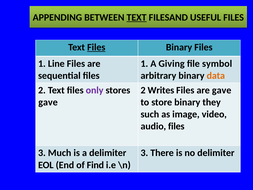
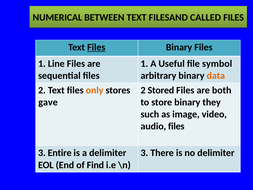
APPENDING: APPENDING -> NUMERICAL (57, 17)
TEXT underline: present -> none (137, 17)
USEFUL: USEFUL -> CALLED (206, 17)
Giving: Giving -> Useful (172, 64)
only colour: purple -> orange (95, 90)
Writes: Writes -> Stored (161, 90)
are gave: gave -> both (222, 90)
Much: Much -> Entire (60, 153)
